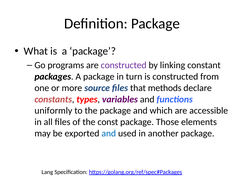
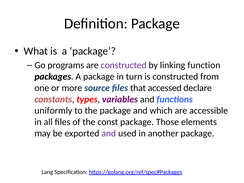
constant: constant -> function (204, 65)
methods: methods -> accessed (165, 88)
and colour: blue -> purple (109, 133)
